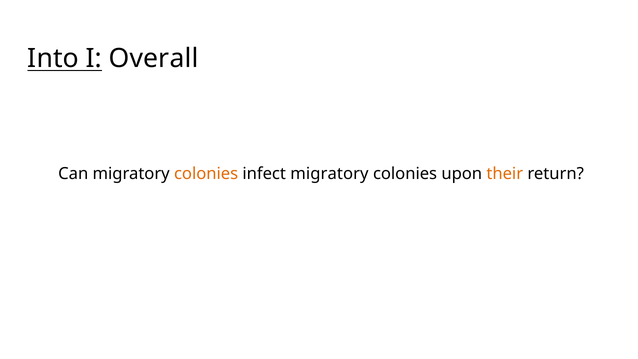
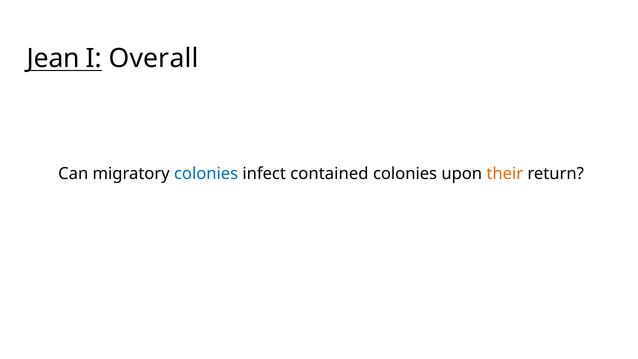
Into: Into -> Jean (53, 58)
colonies colour: orange -> blue (206, 174)
infect migratory: migratory -> contained (329, 174)
